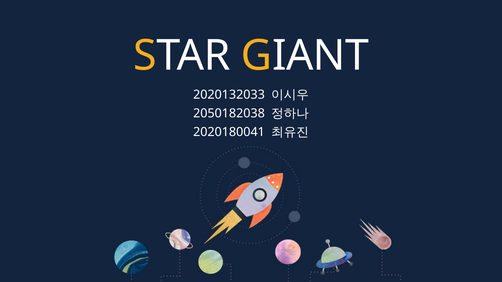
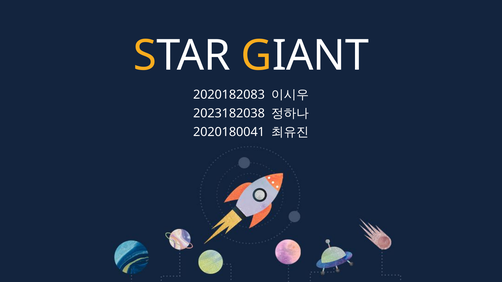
2020132033: 2020132033 -> 2020182083 (229, 95)
2050182038: 2050182038 -> 2023182038 (229, 114)
